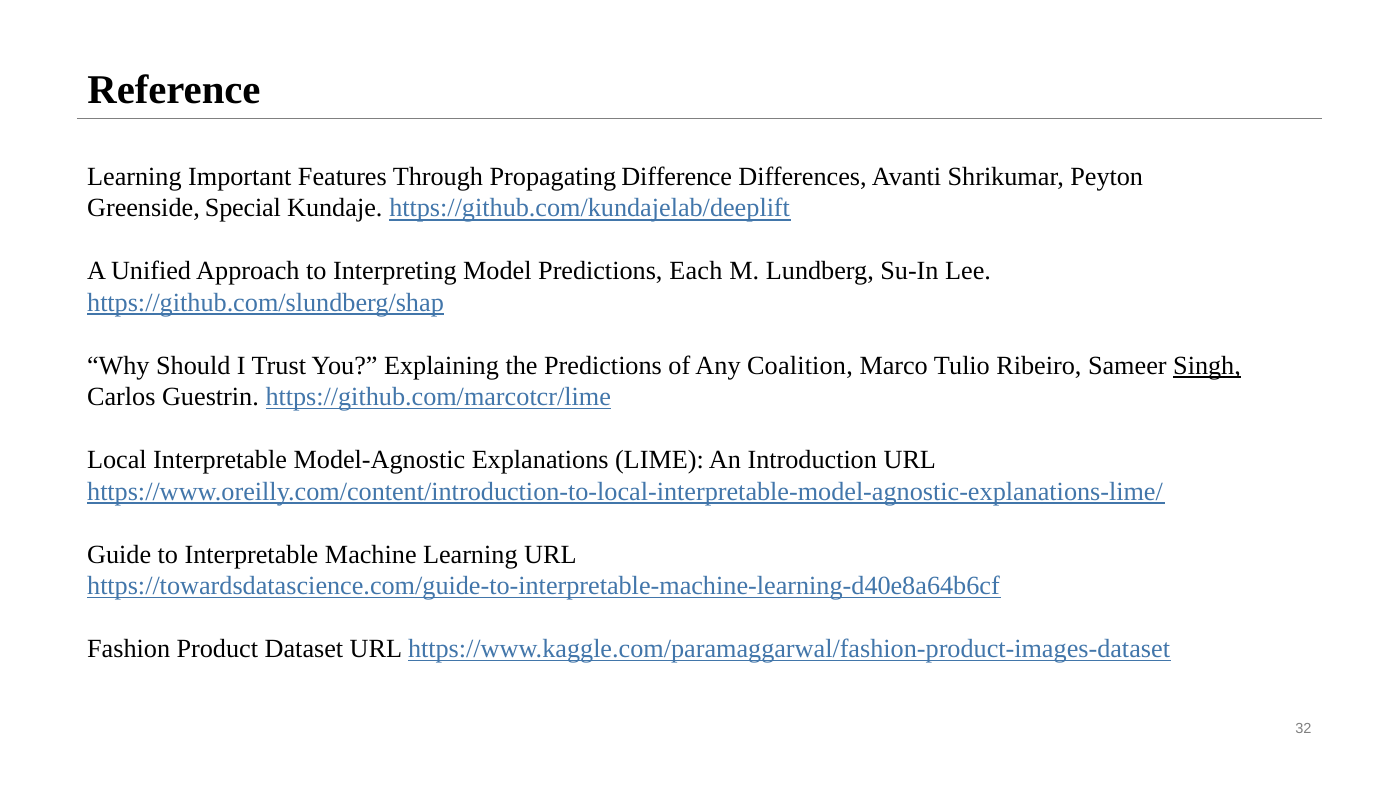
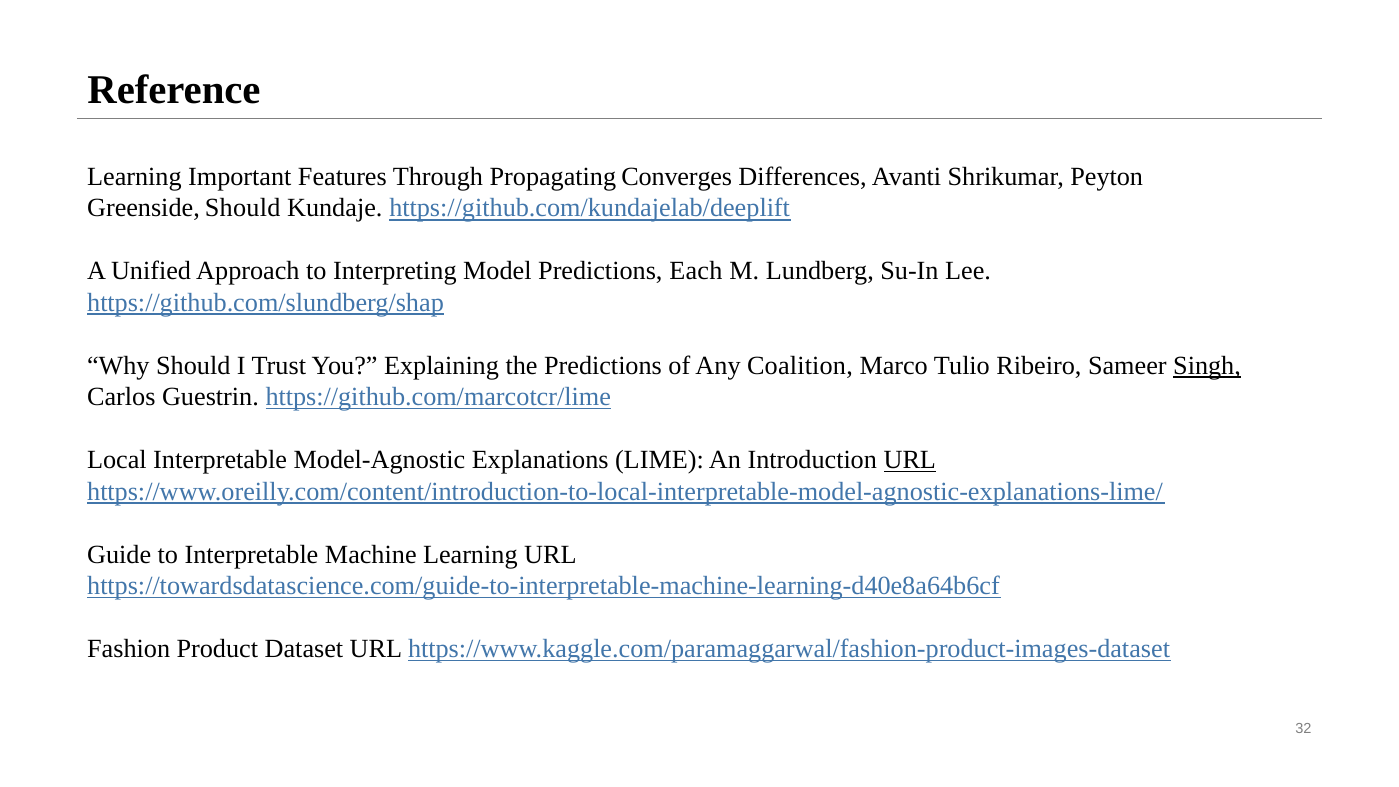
Difference: Difference -> Converges (677, 177)
Greenside Special: Special -> Should (243, 208)
URL underline: none -> present (910, 460)
